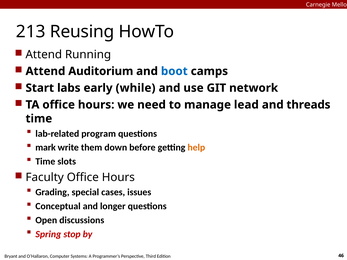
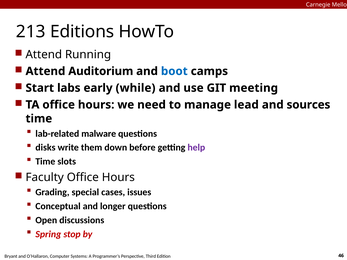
Reusing: Reusing -> Editions (82, 32)
network: network -> meeting (254, 88)
threads: threads -> sources (308, 105)
program: program -> malware (99, 134)
mark: mark -> disks (45, 148)
help colour: orange -> purple (196, 148)
